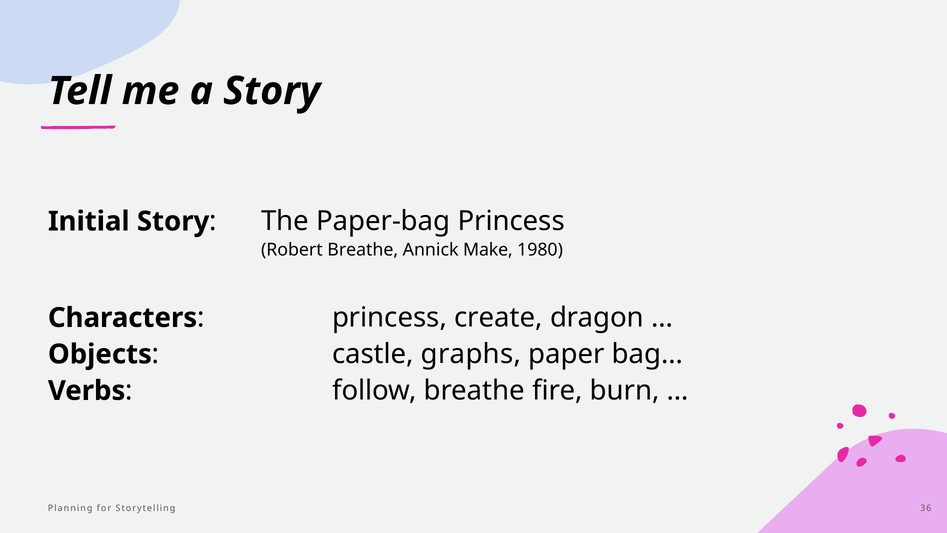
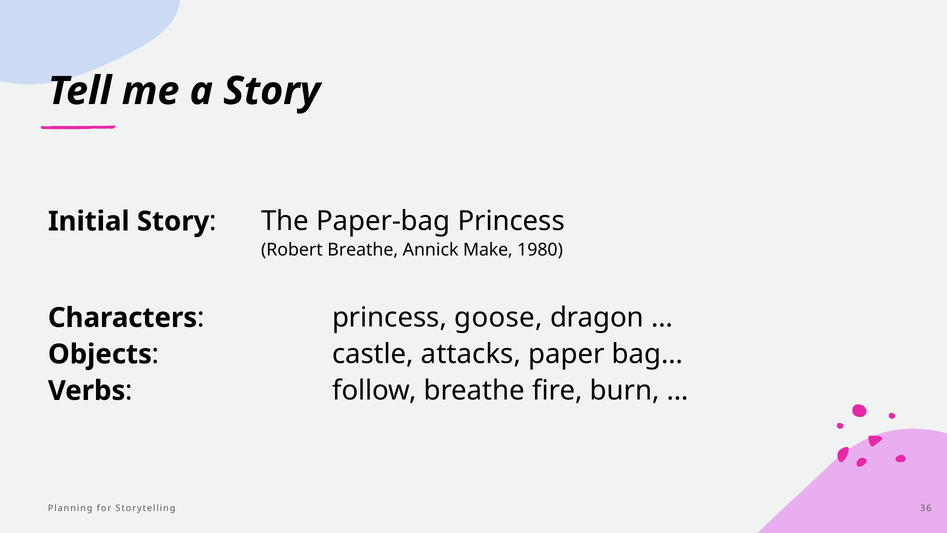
create: create -> goose (498, 318)
graphs: graphs -> attacks (471, 354)
